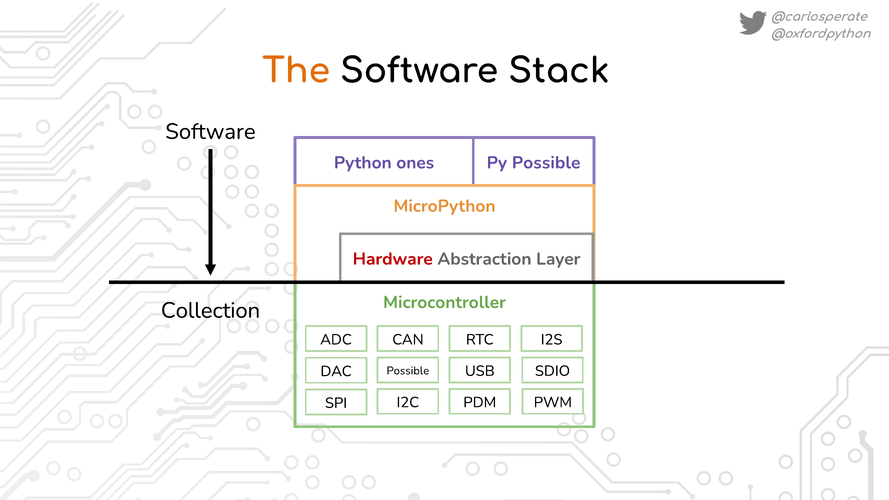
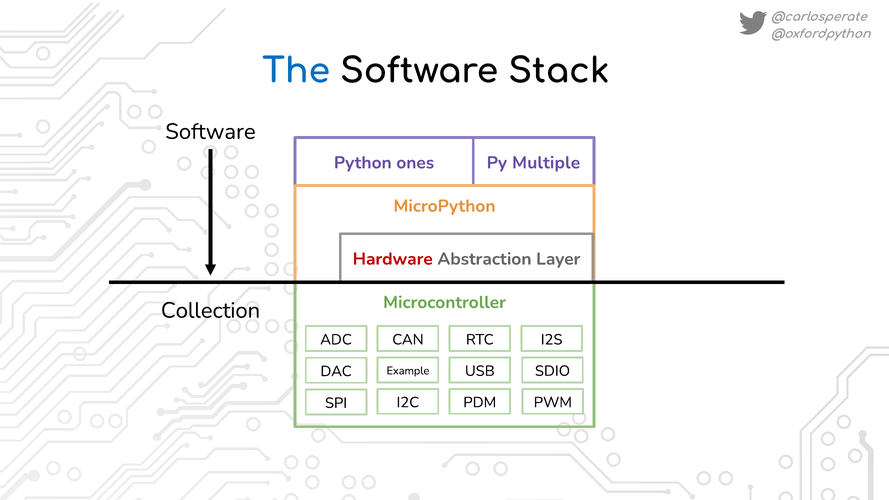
The colour: orange -> blue (296, 71)
Py Possible: Possible -> Multiple (546, 163)
Possible: Possible -> Example (408, 371)
